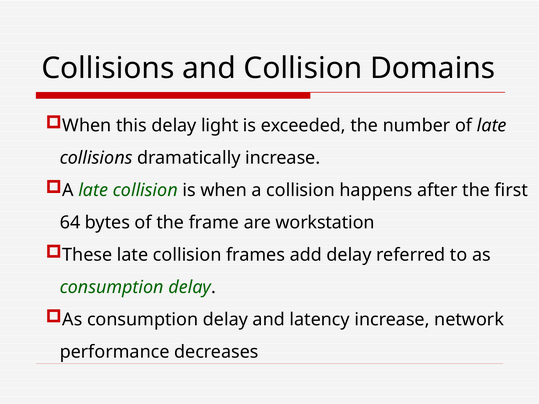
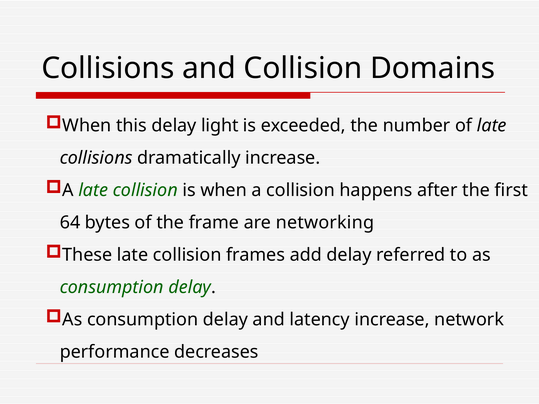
workstation: workstation -> networking (325, 223)
